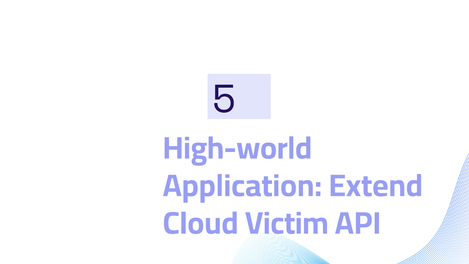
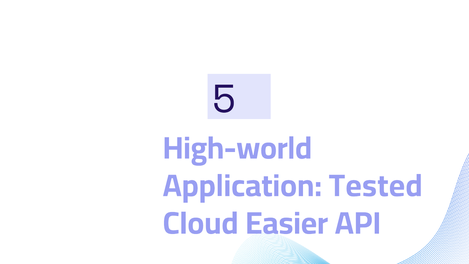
Extend: Extend -> Tested (376, 186)
Victim: Victim -> Easier (287, 223)
